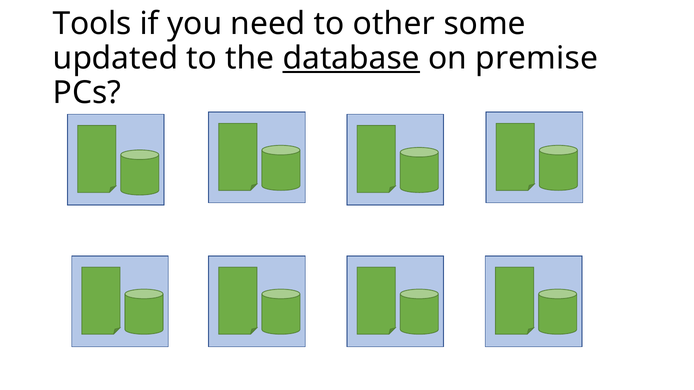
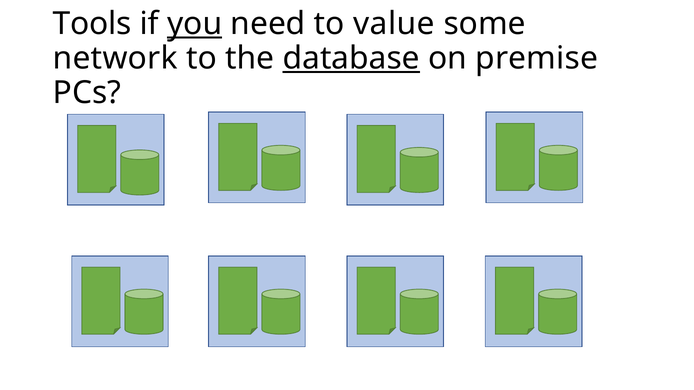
you underline: none -> present (195, 24)
other: other -> value (394, 24)
updated: updated -> network (115, 58)
